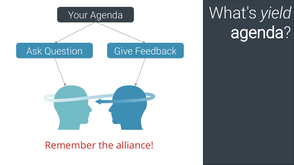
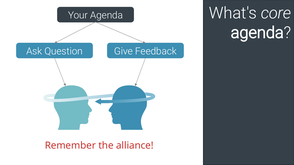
yield: yield -> core (276, 13)
